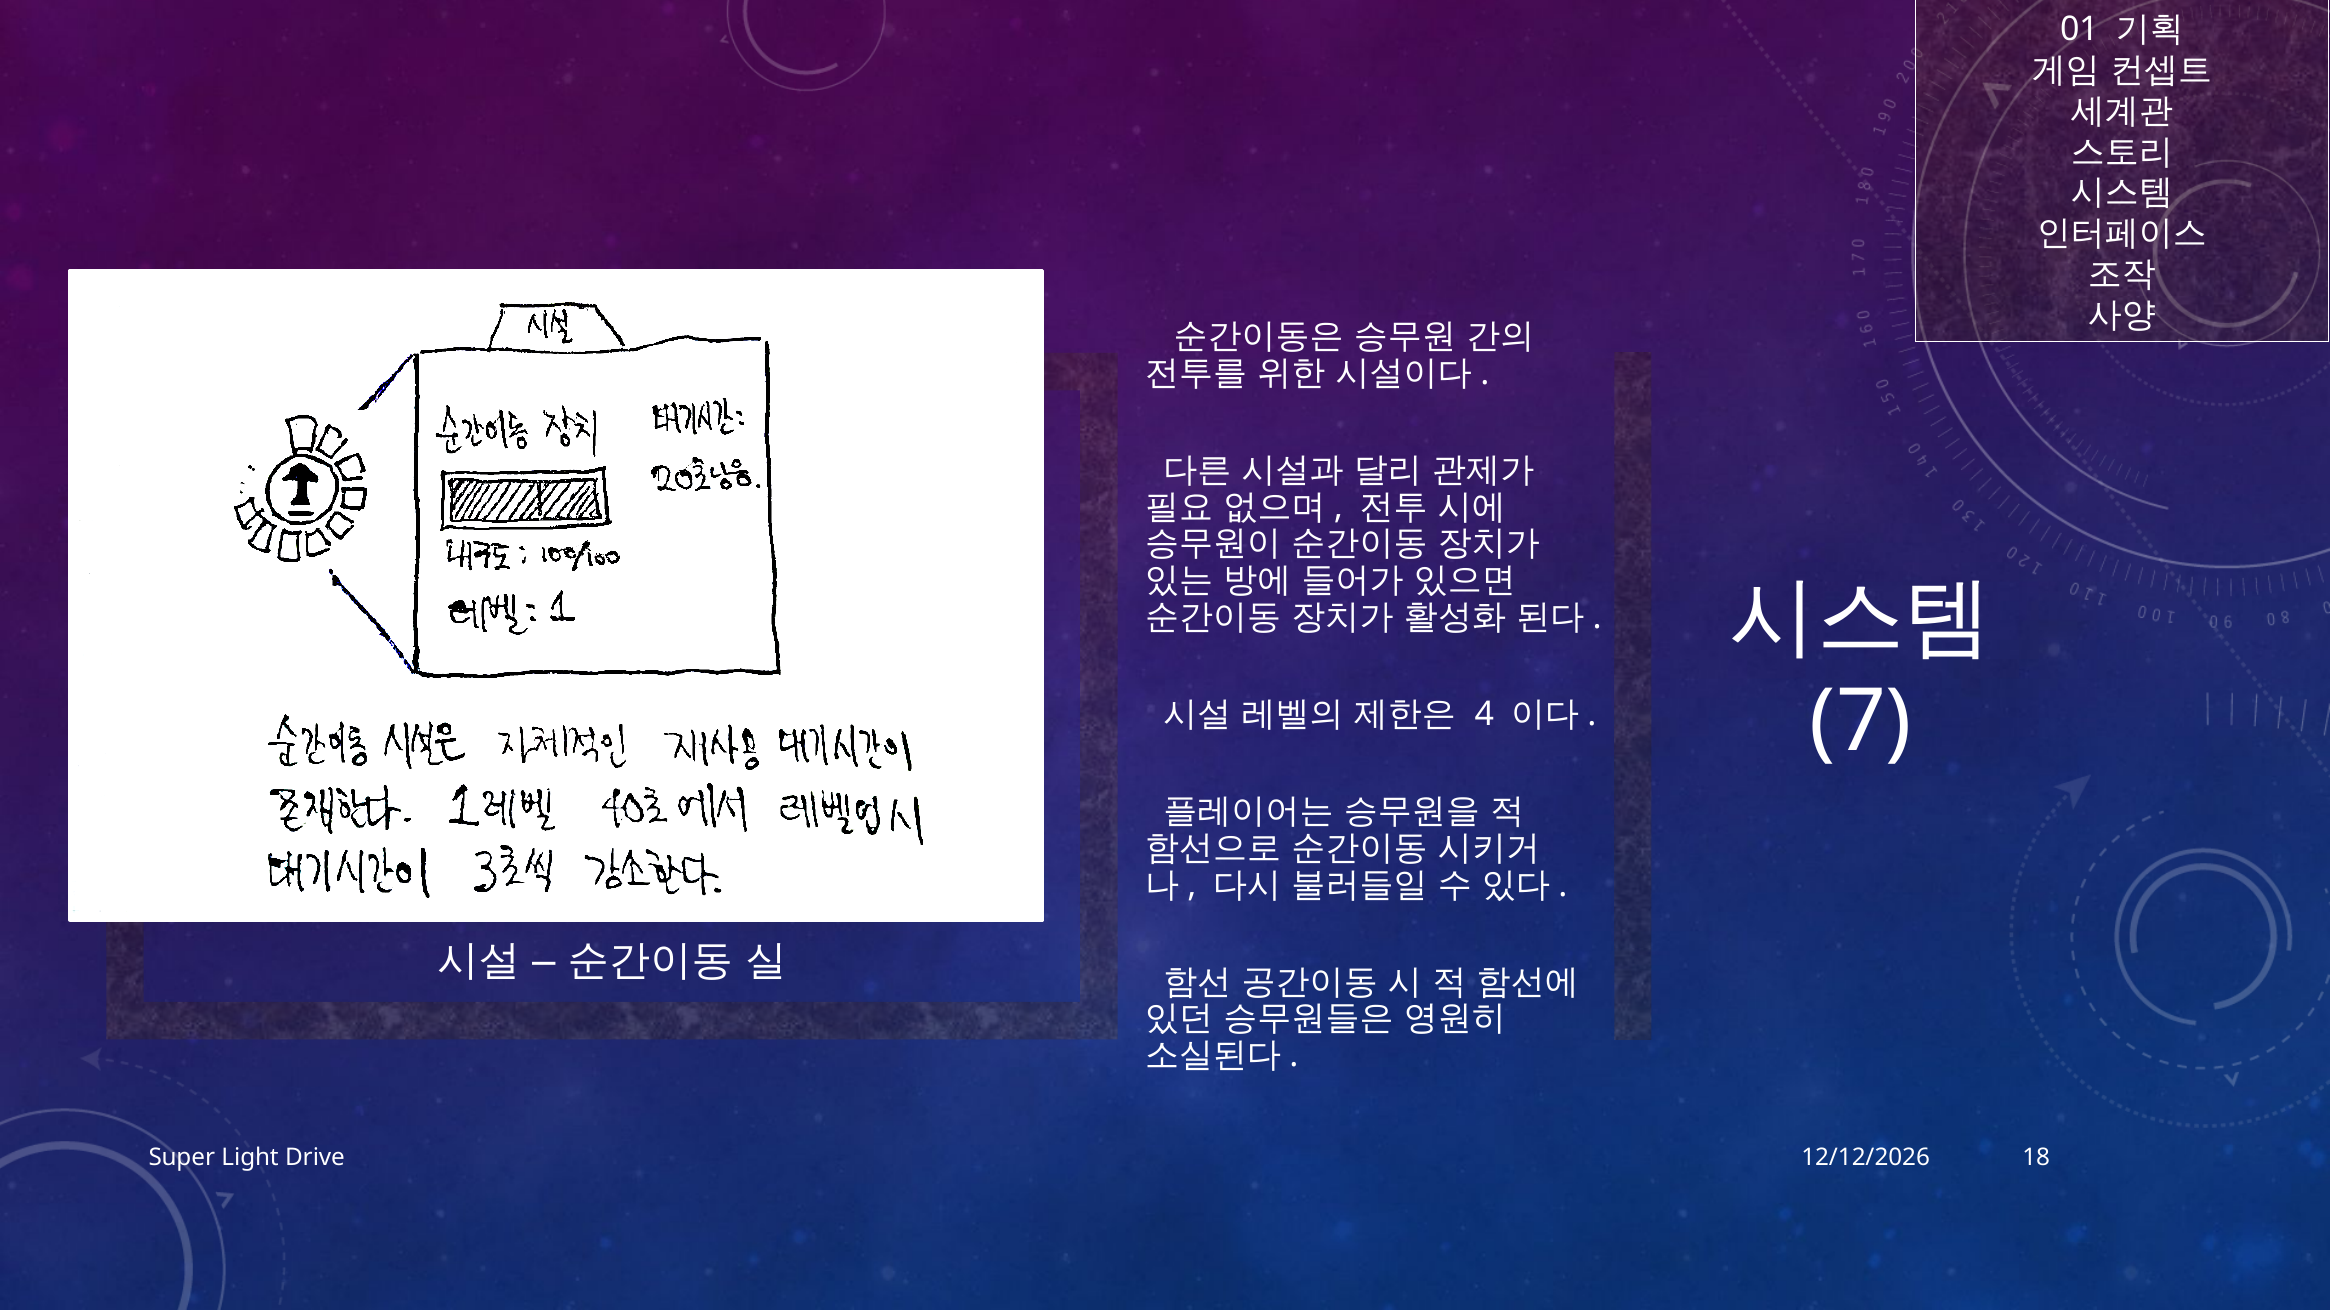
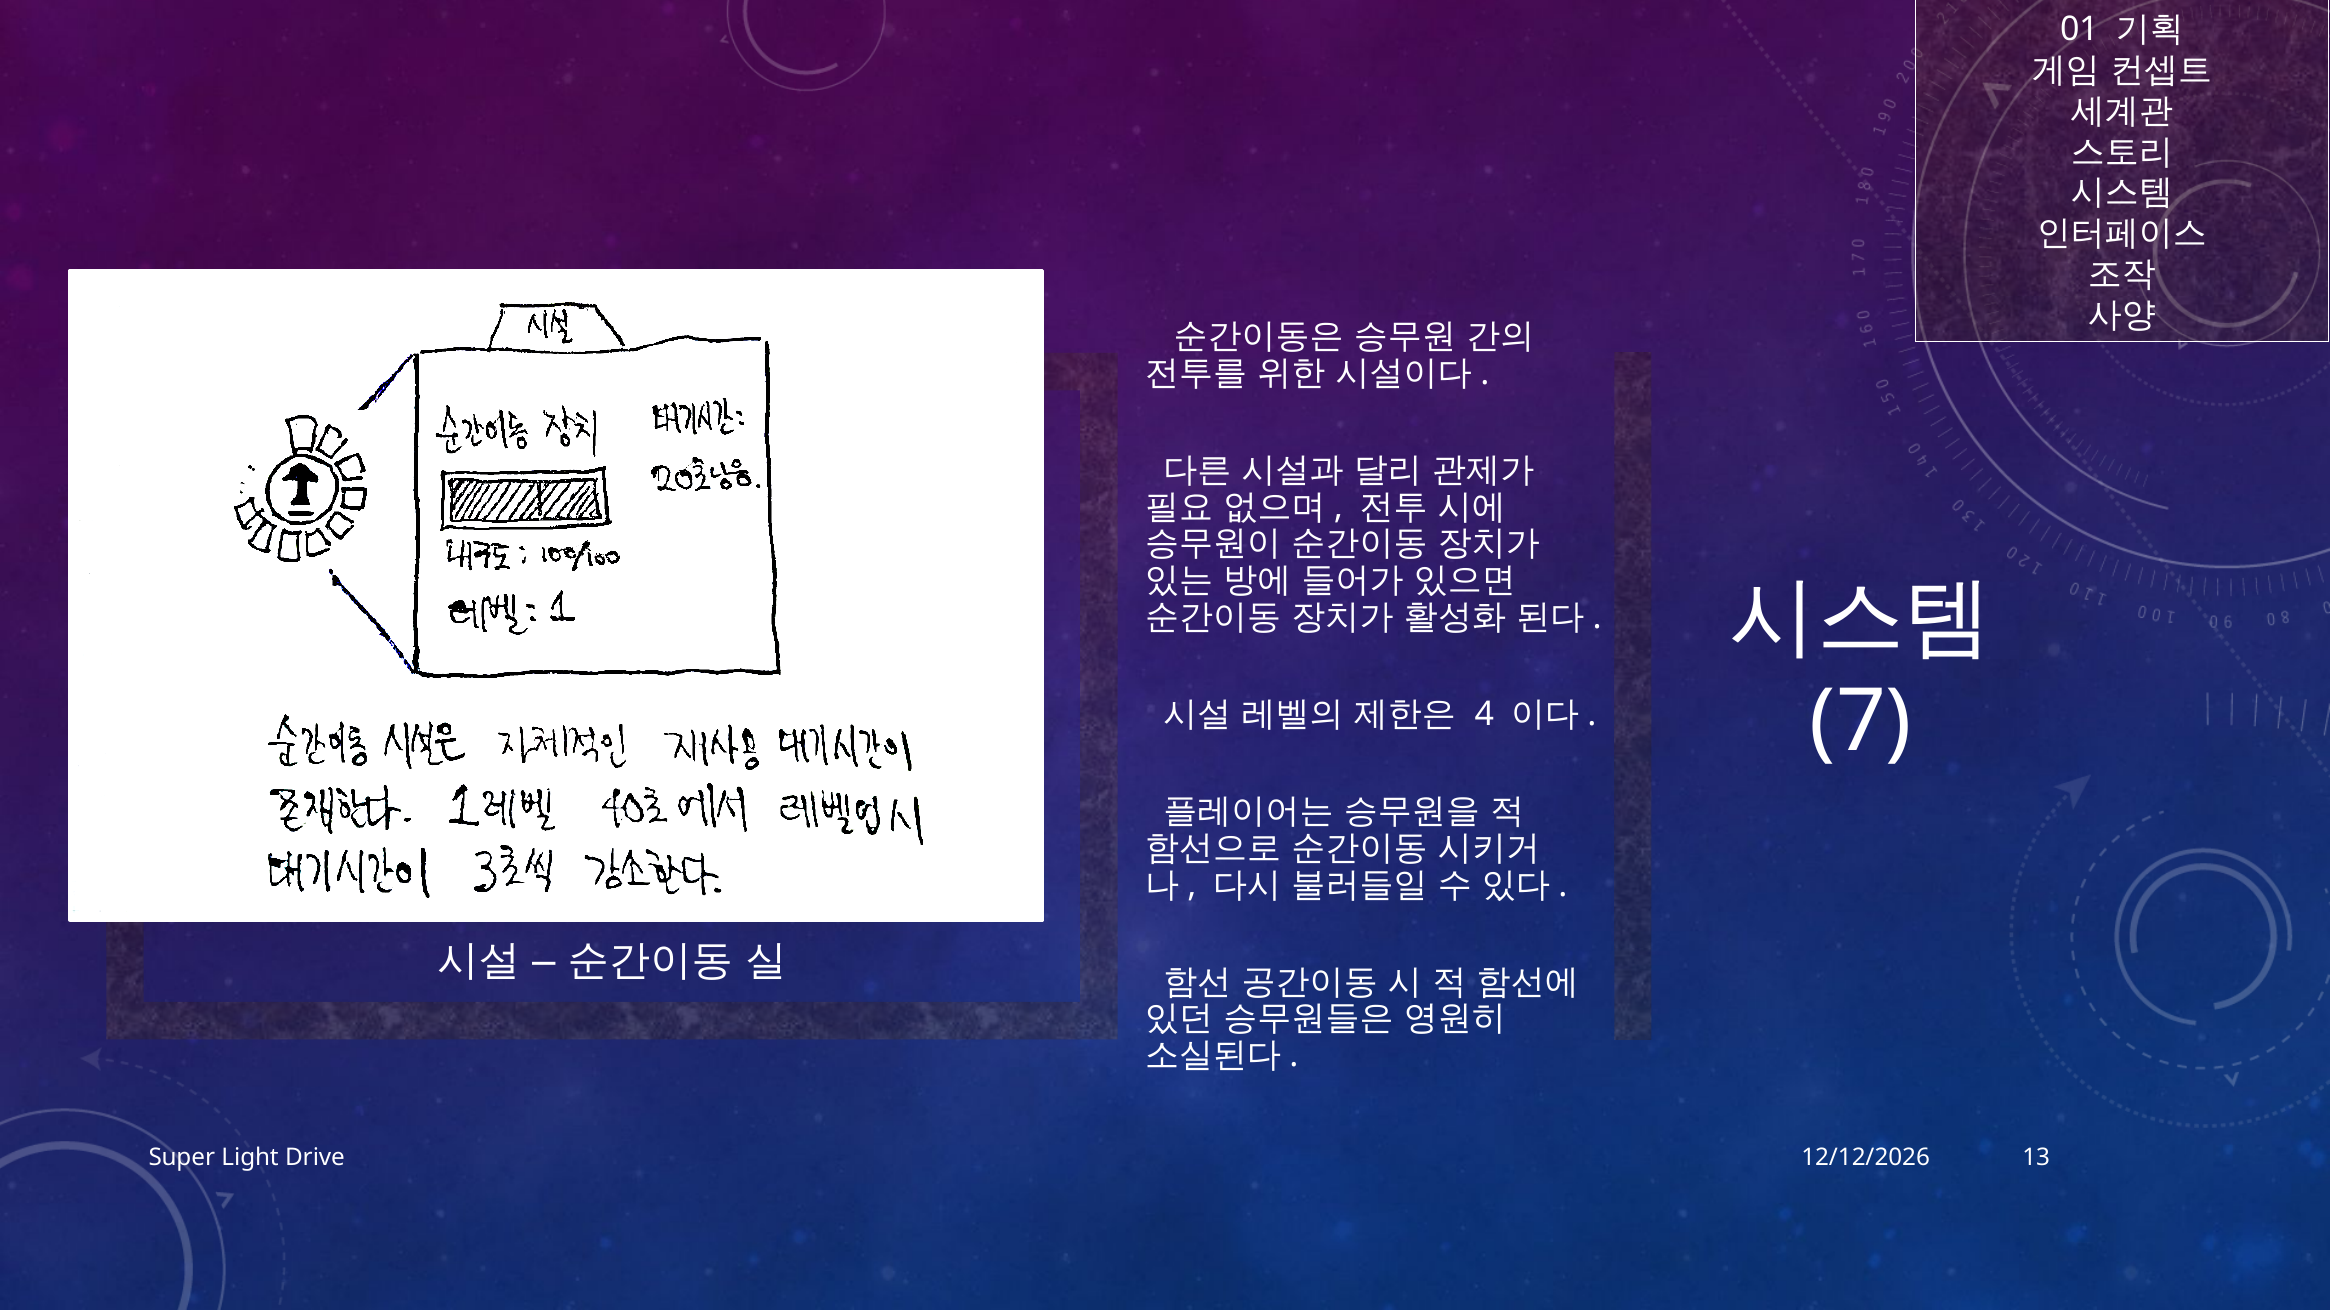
18: 18 -> 13 (2036, 1158)
